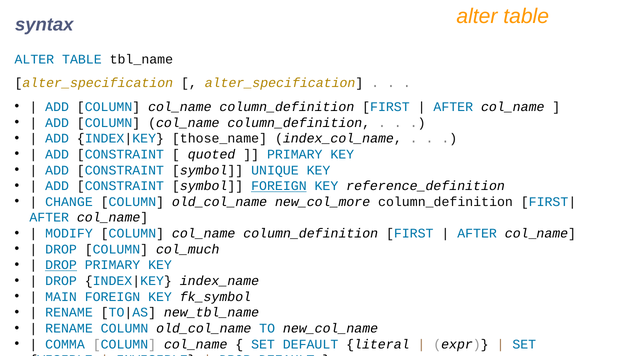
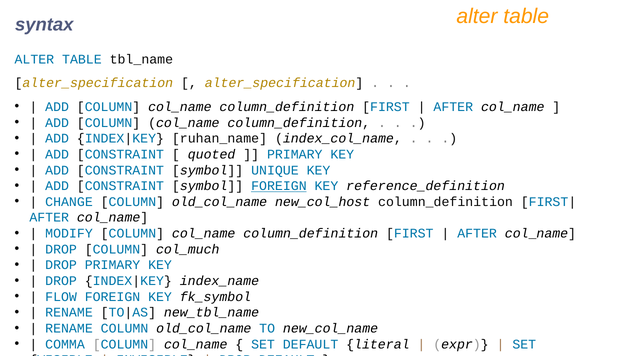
those_name: those_name -> ruhan_name (219, 139)
new_col_more: new_col_more -> new_col_host (323, 202)
DROP underline: present -> none (61, 265)
MAIN: MAIN -> FLOW (61, 297)
